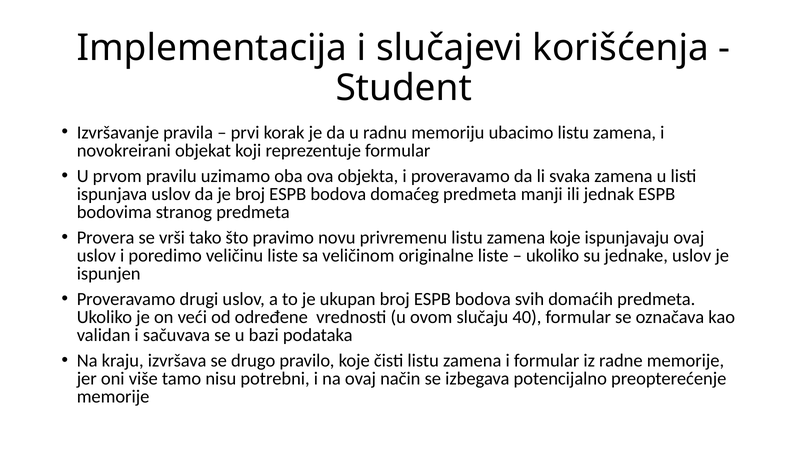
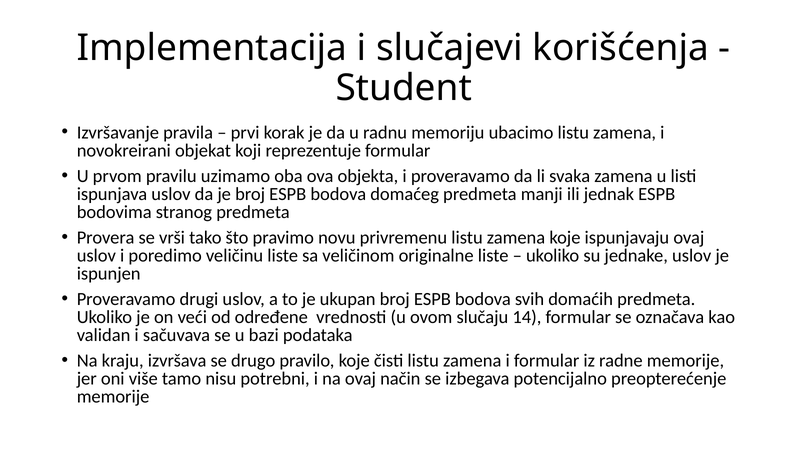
40: 40 -> 14 (527, 317)
